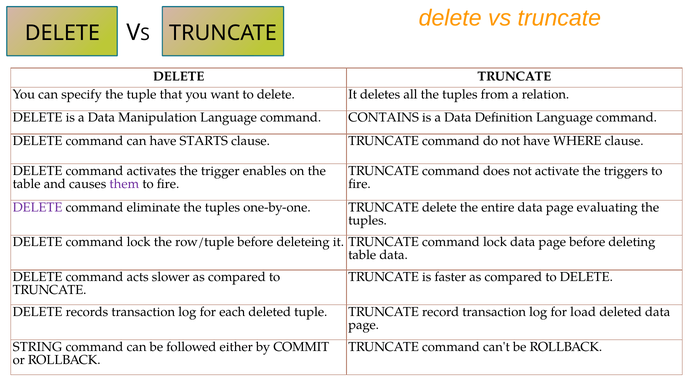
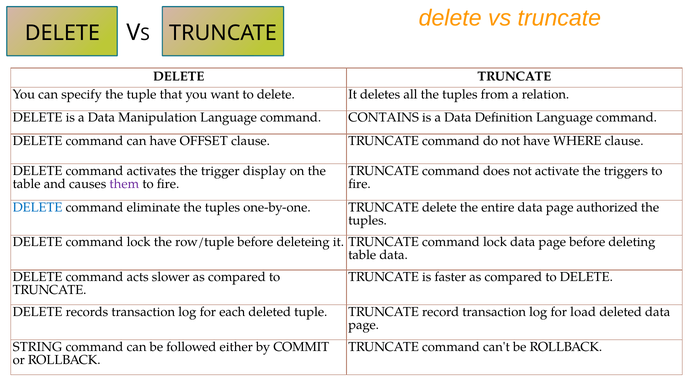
STARTS: STARTS -> OFFSET (204, 141)
enables: enables -> display (265, 171)
DELETE colour: purple -> blue (38, 207)
evaluating: evaluating -> authorized (607, 207)
